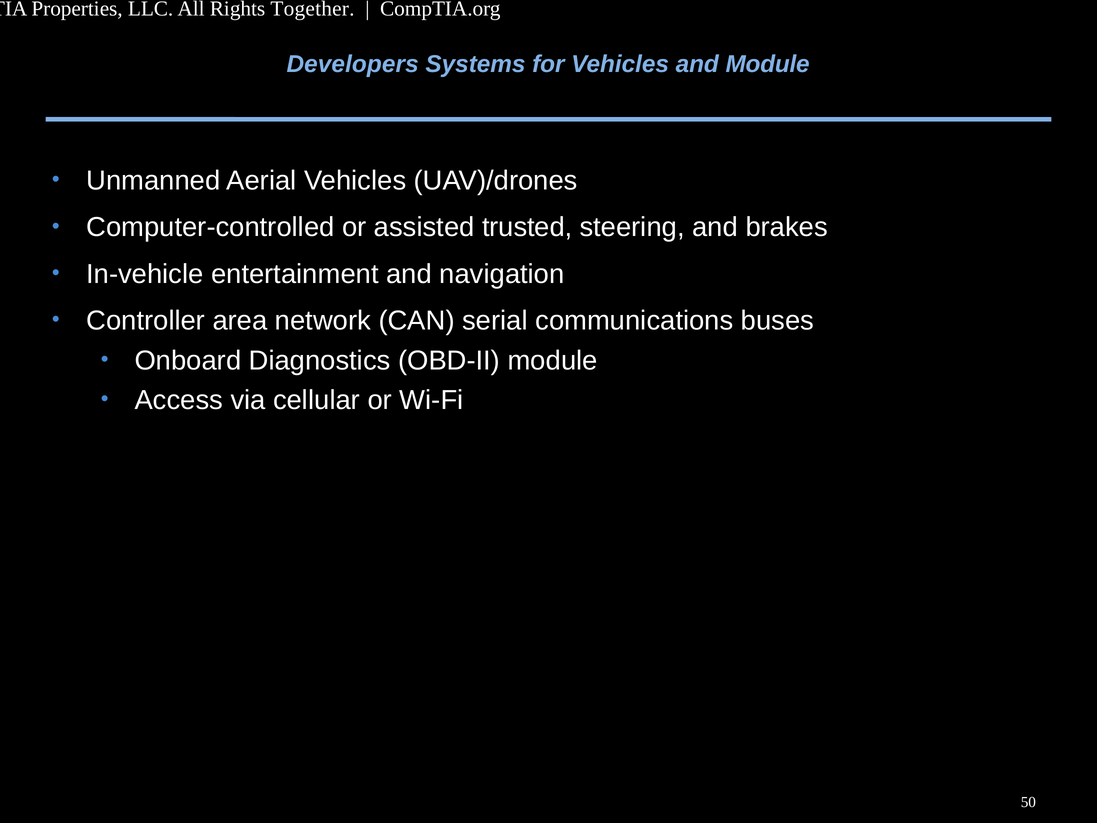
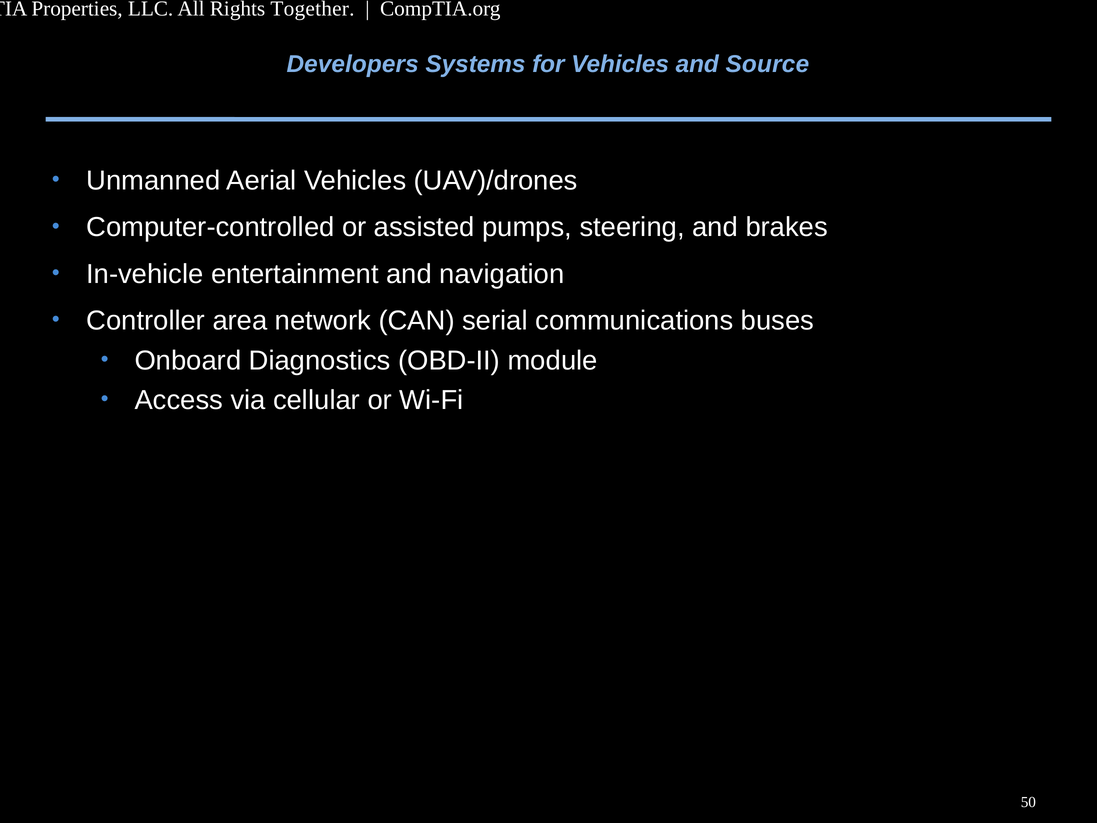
and Module: Module -> Source (767, 64)
trusted: trusted -> pumps (527, 227)
